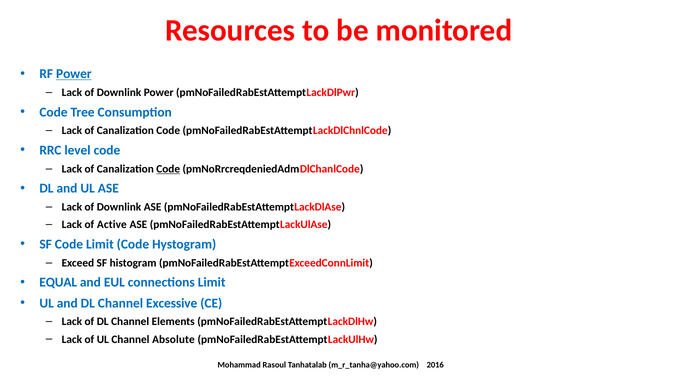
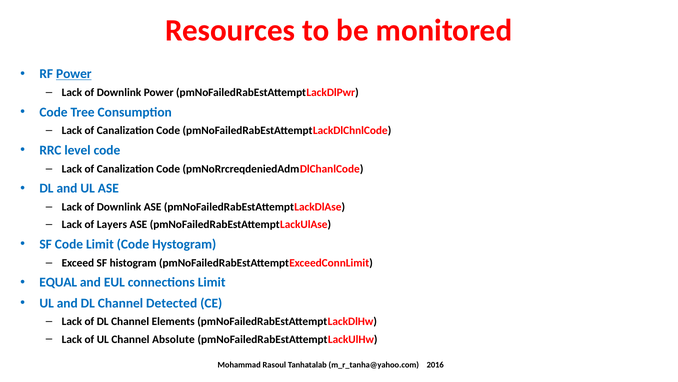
Code underline: present -> none (168, 169)
Active: Active -> Layers (112, 224)
Excessive: Excessive -> Detected (172, 303)
